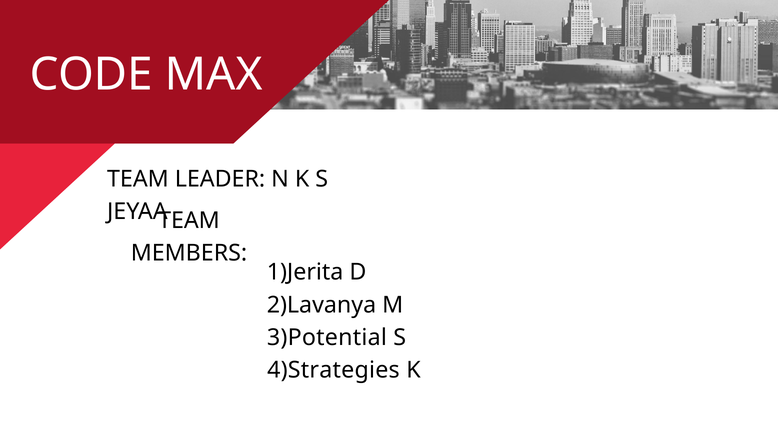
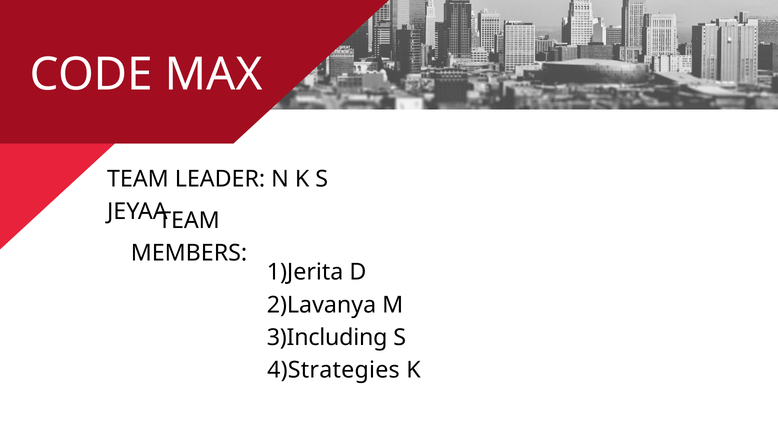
3)Potential: 3)Potential -> 3)Including (327, 337)
